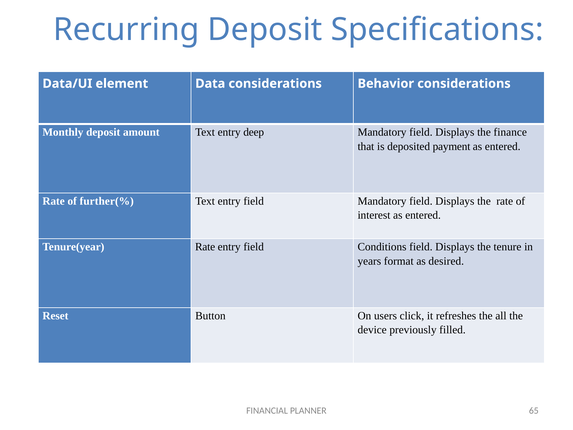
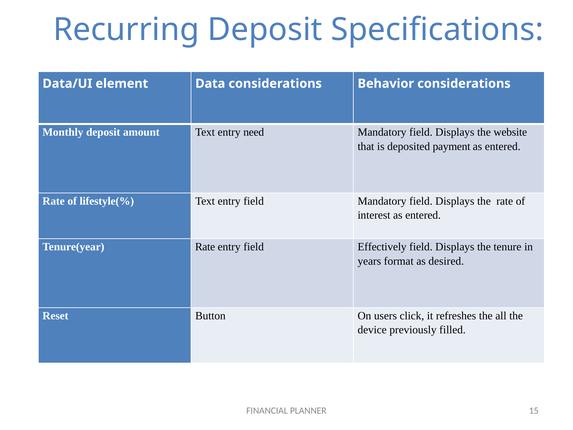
deep: deep -> need (254, 132)
finance: finance -> website (510, 132)
further(%: further(% -> lifestyle(% (107, 201)
Conditions: Conditions -> Effectively (382, 247)
65: 65 -> 15 (534, 410)
